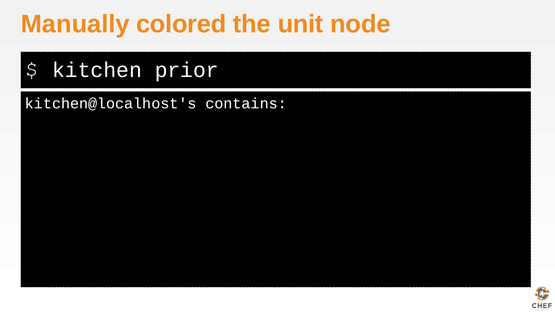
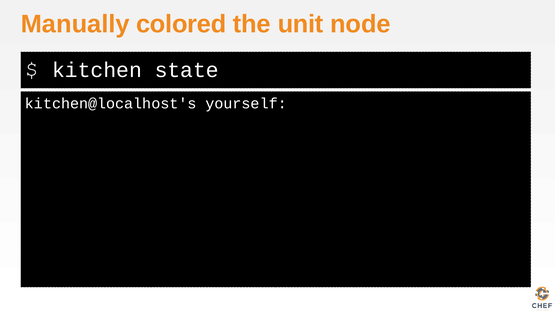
prior: prior -> state (187, 70)
contains: contains -> yourself (246, 104)
